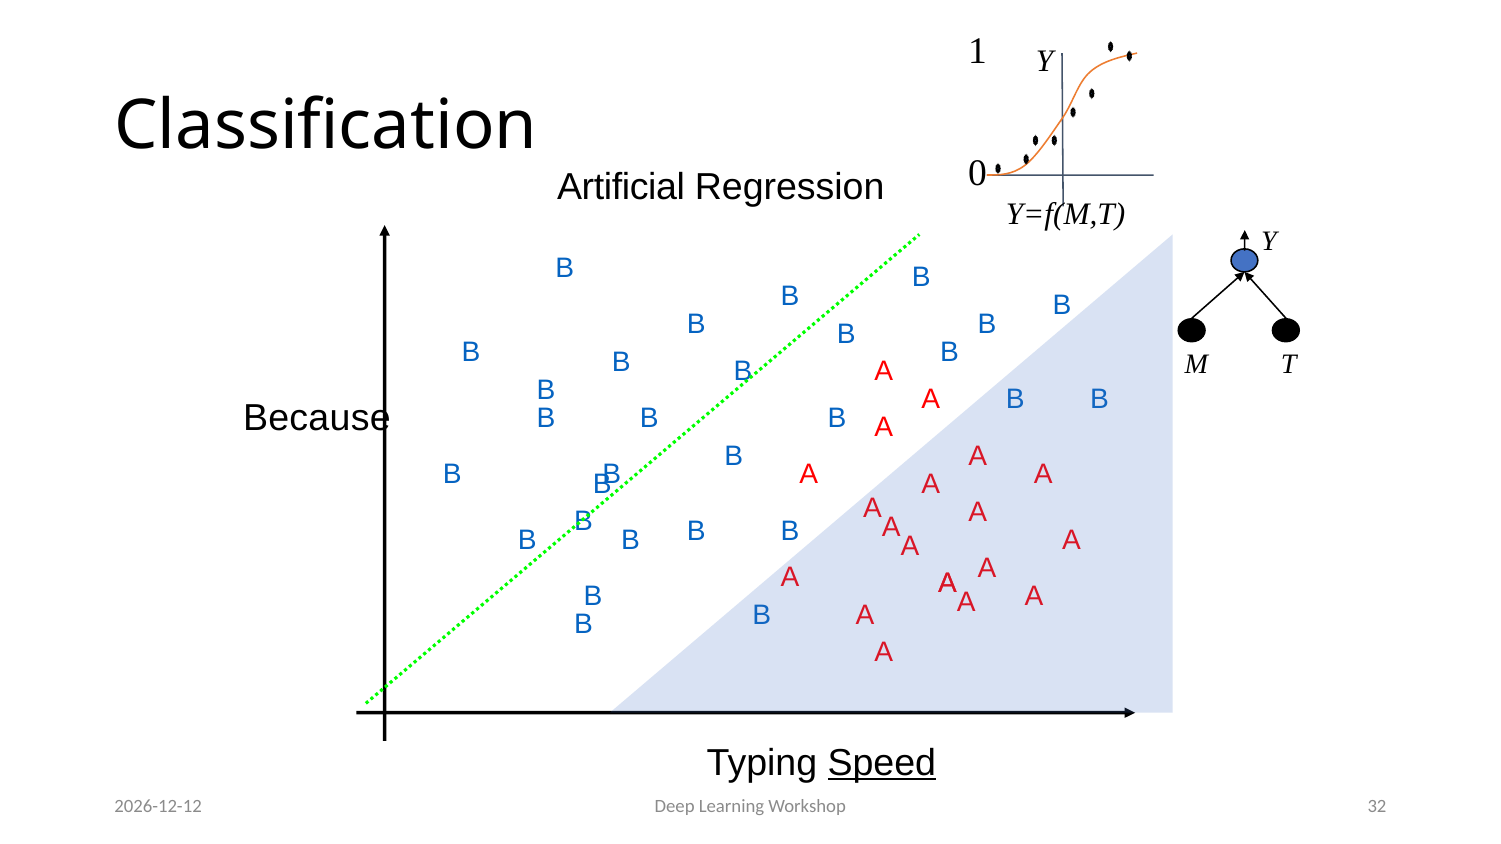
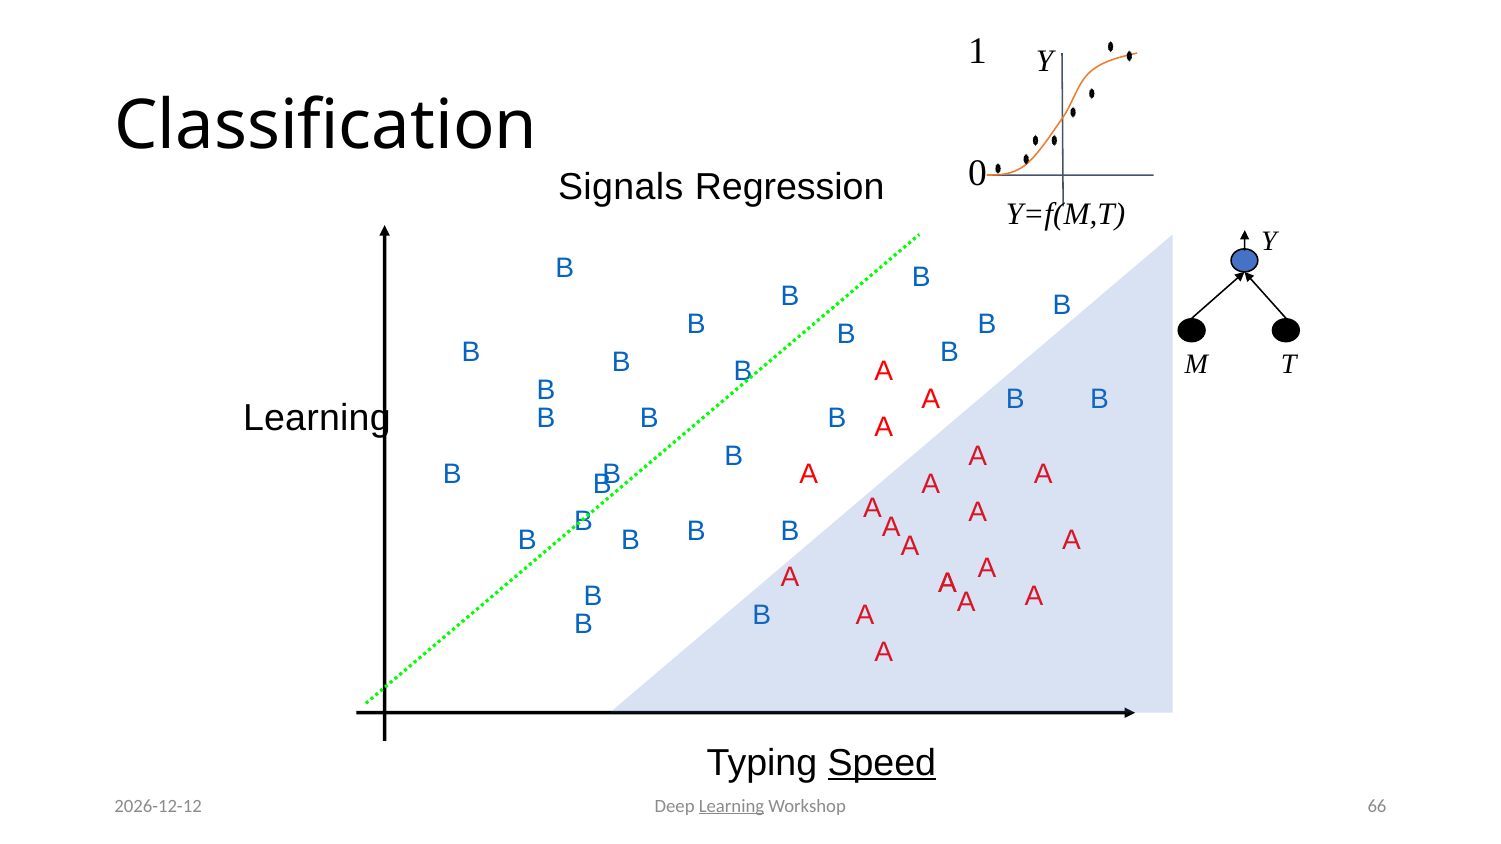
Artificial: Artificial -> Signals (621, 188)
Because: Because -> Learning (317, 419)
Learning underline: none -> present (732, 806)
32: 32 -> 66 (1377, 806)
